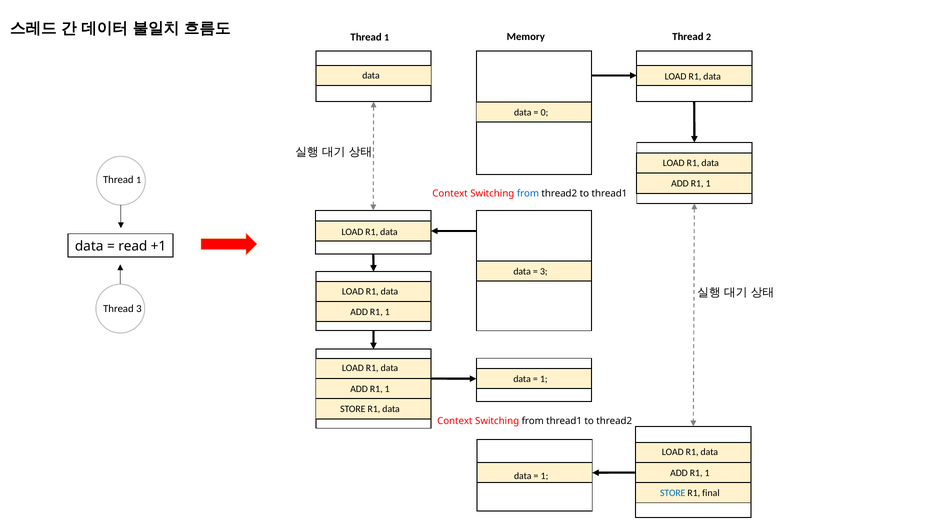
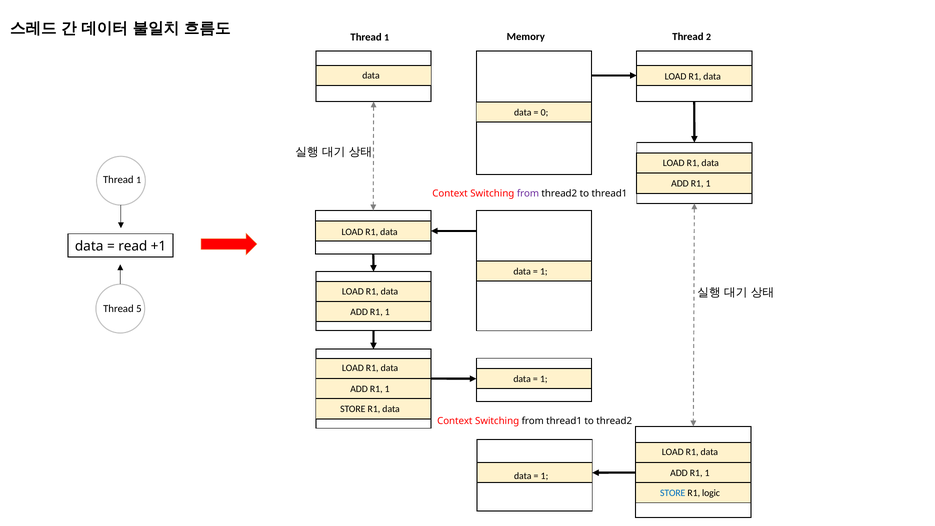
from colour: blue -> purple (528, 193)
3: 3 -> 1 (544, 271)
Thread 3: 3 -> 5 (139, 309)
final: final -> logic (711, 493)
